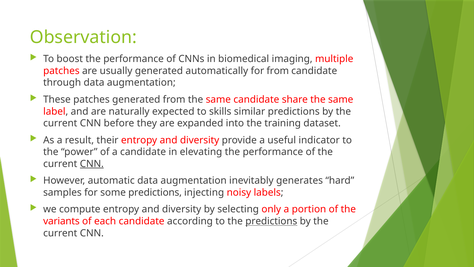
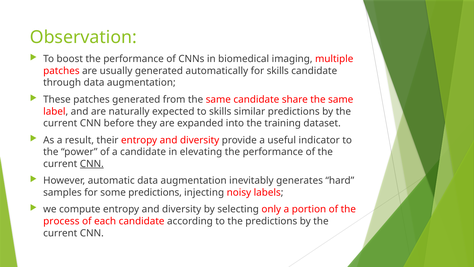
for from: from -> skills (278, 71)
variants: variants -> process (61, 221)
predictions underline: present -> none (271, 221)
